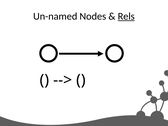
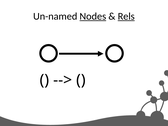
Nodes underline: none -> present (93, 16)
